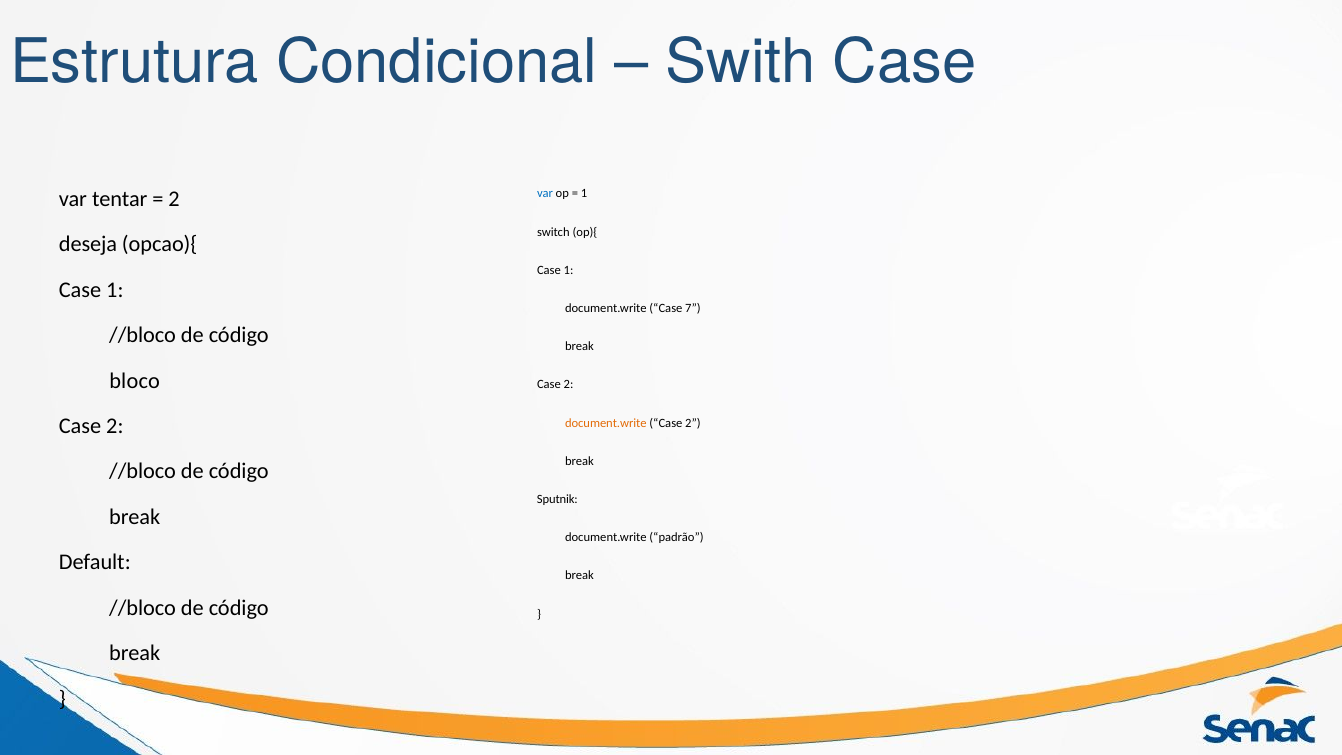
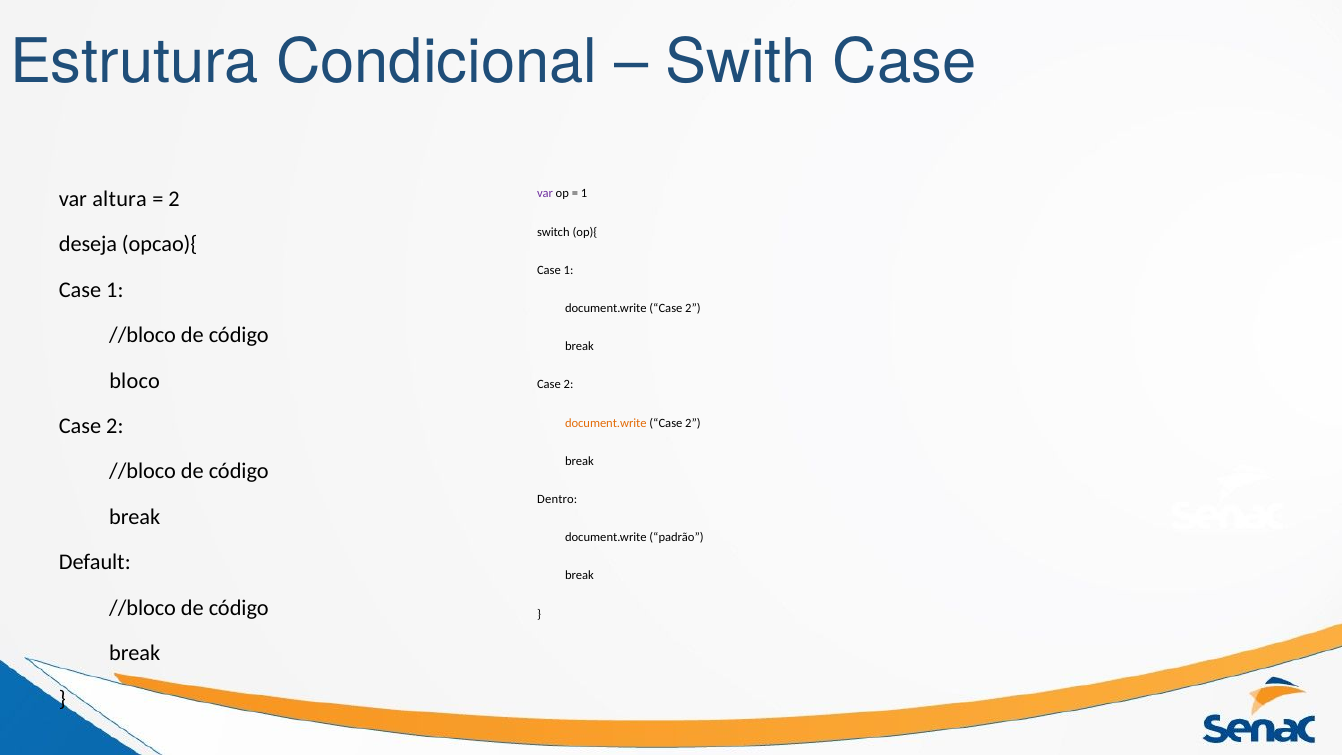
var colour: blue -> purple (545, 194)
tentar: tentar -> altura (120, 199)
7: 7 -> 2 (693, 308)
Sputnik: Sputnik -> Dentro (557, 499)
